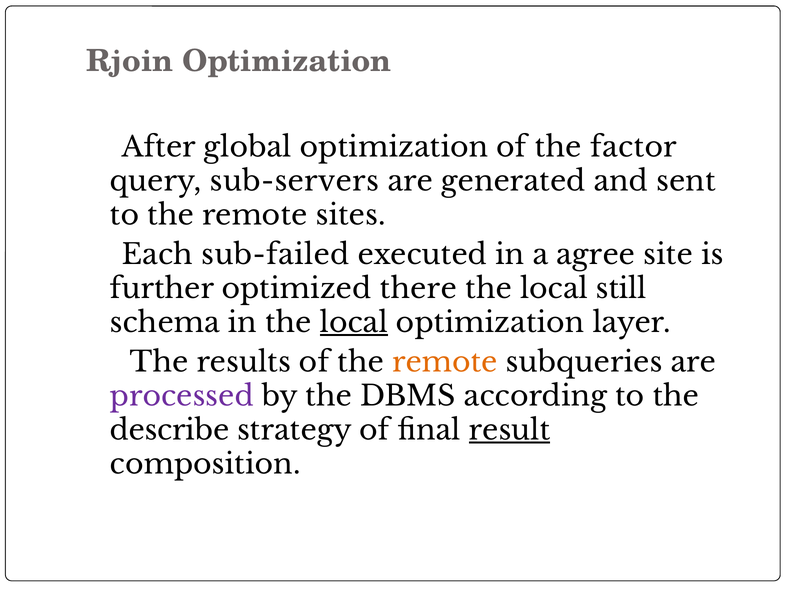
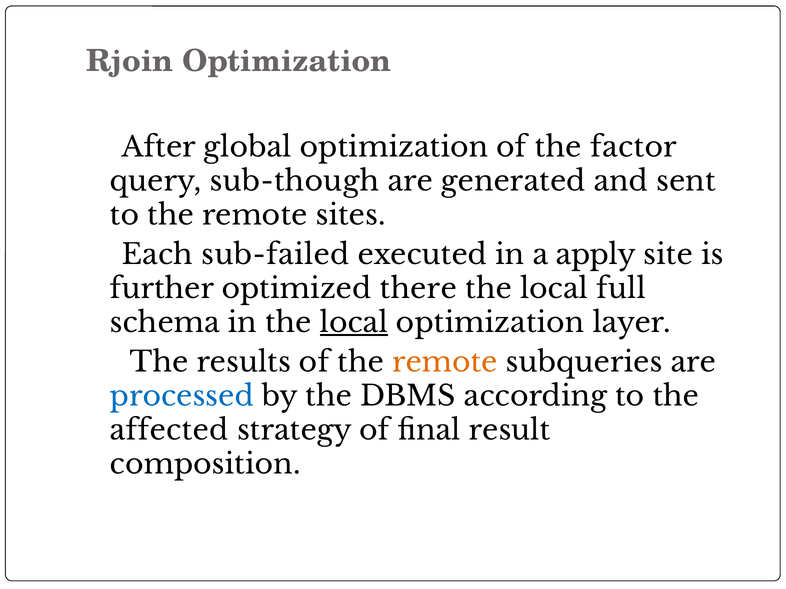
sub-servers: sub-servers -> sub-though (295, 181)
agree: agree -> apply (596, 255)
still: still -> full (621, 289)
processed colour: purple -> blue (182, 397)
describe: describe -> affected (169, 431)
result underline: present -> none (510, 431)
